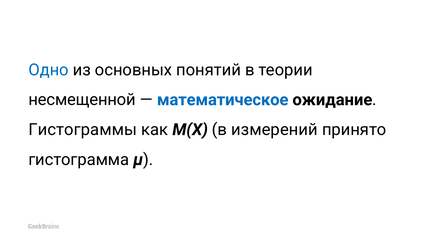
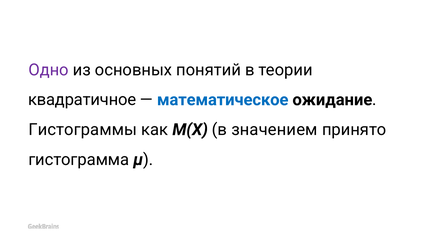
Одно colour: blue -> purple (49, 70)
несмещенной: несмещенной -> квадратичное (82, 100)
измерений: измерений -> значением (274, 129)
